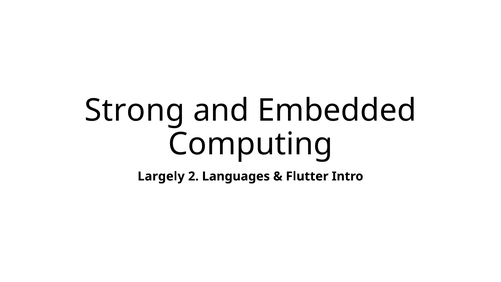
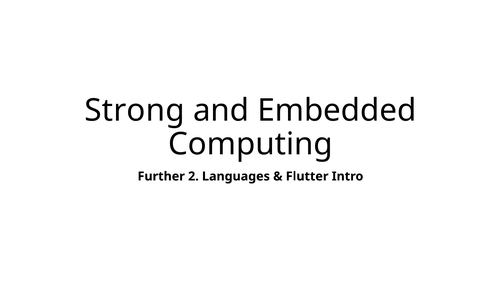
Largely: Largely -> Further (161, 176)
